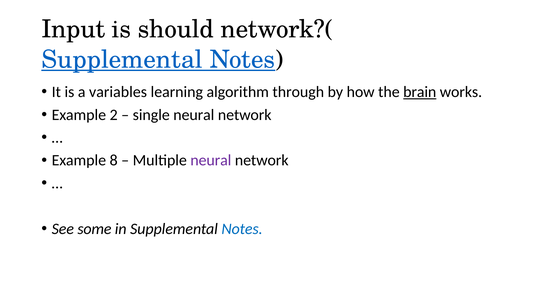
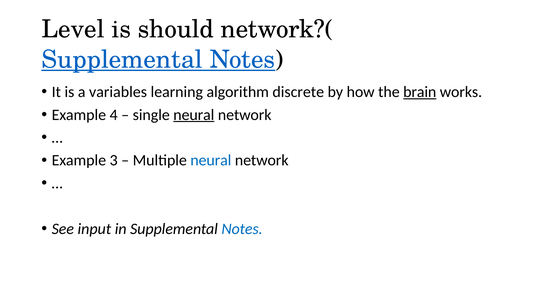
Input: Input -> Level (73, 29)
through: through -> discrete (298, 92)
2: 2 -> 4 (114, 115)
neural underline: none -> present (194, 115)
8: 8 -> 3 (114, 160)
neural colour: purple -> blue (211, 160)
some: some -> input (94, 229)
